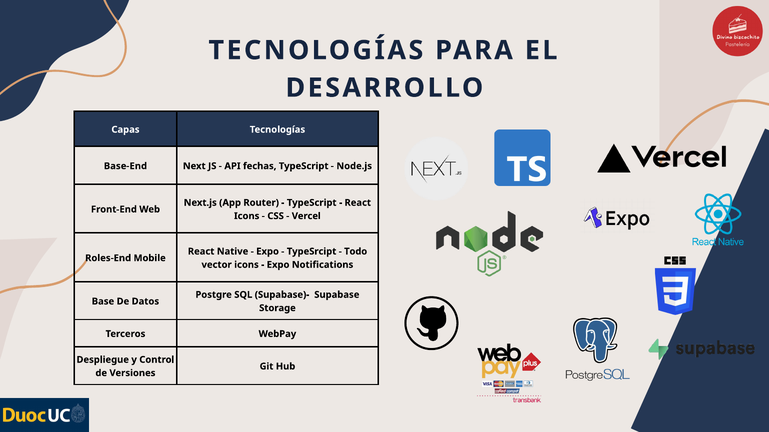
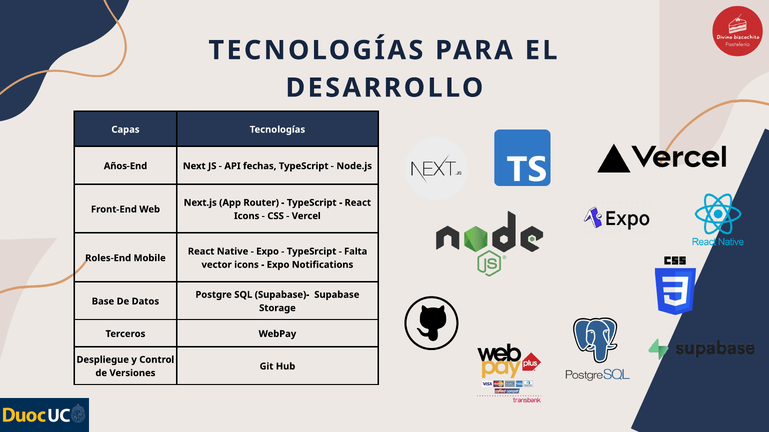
Base-End: Base-End -> Años-End (126, 166)
Todo: Todo -> Falta (356, 252)
